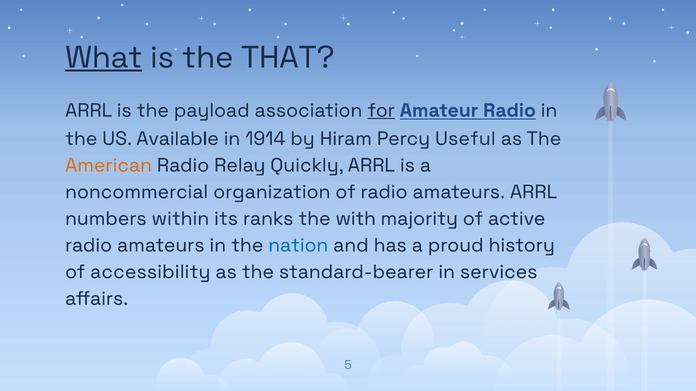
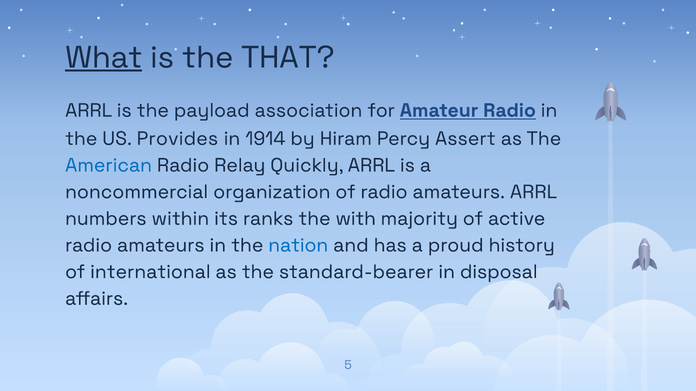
for underline: present -> none (381, 110)
Available: Available -> Provides (177, 139)
Useful: Useful -> Assert (465, 139)
American colour: orange -> blue (109, 165)
accessibility: accessibility -> international (150, 272)
services: services -> disposal (499, 272)
